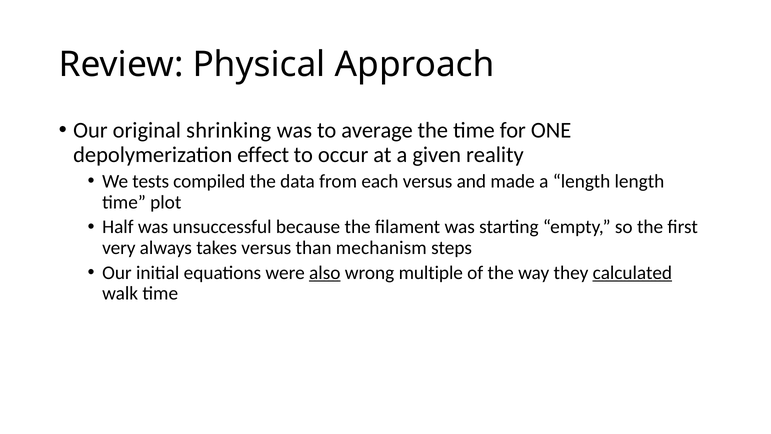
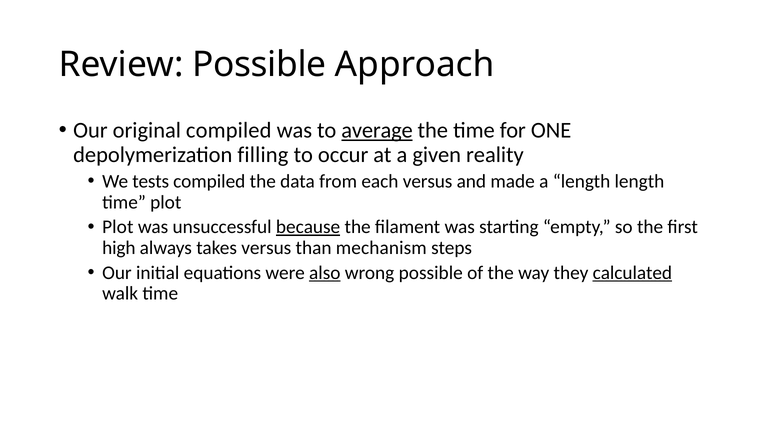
Review Physical: Physical -> Possible (259, 65)
original shrinking: shrinking -> compiled (229, 130)
average underline: none -> present (377, 130)
effect: effect -> filling (263, 155)
Half: Half -> Plot (118, 227)
because underline: none -> present (308, 227)
very: very -> high (119, 248)
wrong multiple: multiple -> possible (431, 272)
